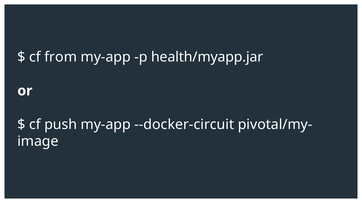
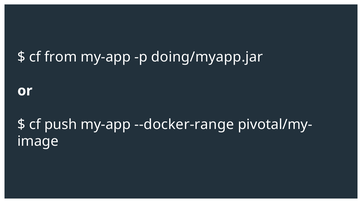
health/myapp.jar: health/myapp.jar -> doing/myapp.jar (207, 57)
--docker-circuit: --docker-circuit -> --docker-range (184, 125)
